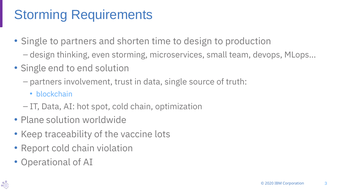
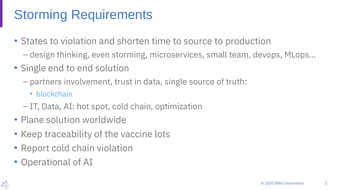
Single: Single -> States (34, 41)
to partners: partners -> violation (79, 41)
to design: design -> source (198, 41)
